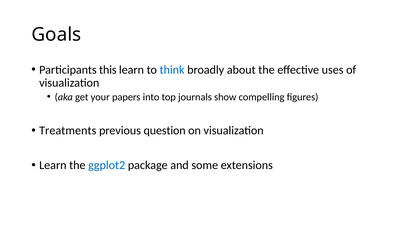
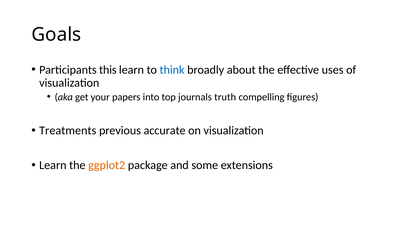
show: show -> truth (225, 97)
question: question -> accurate (165, 131)
ggplot2 colour: blue -> orange (107, 165)
